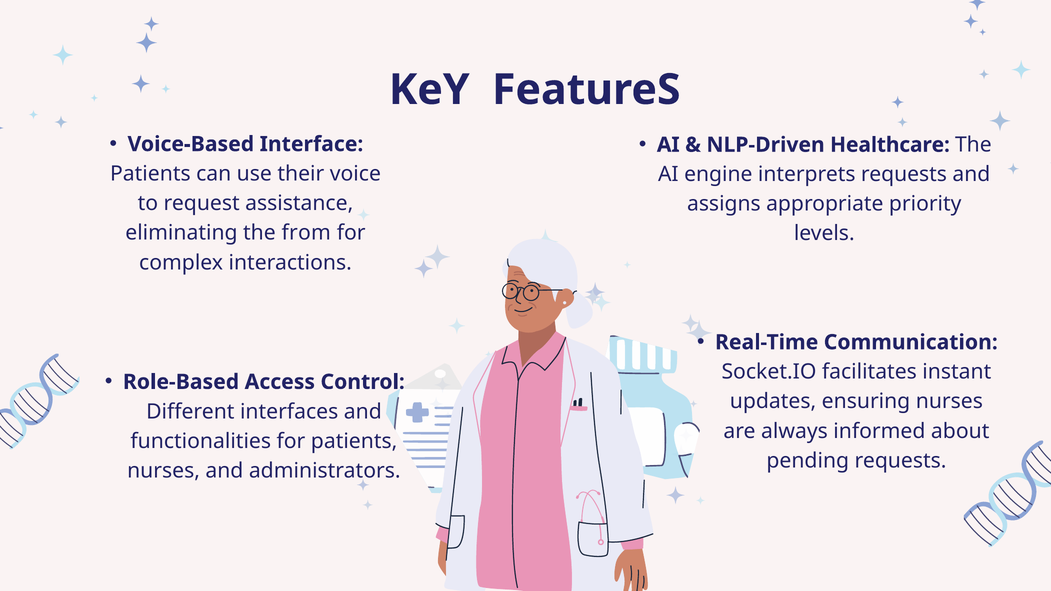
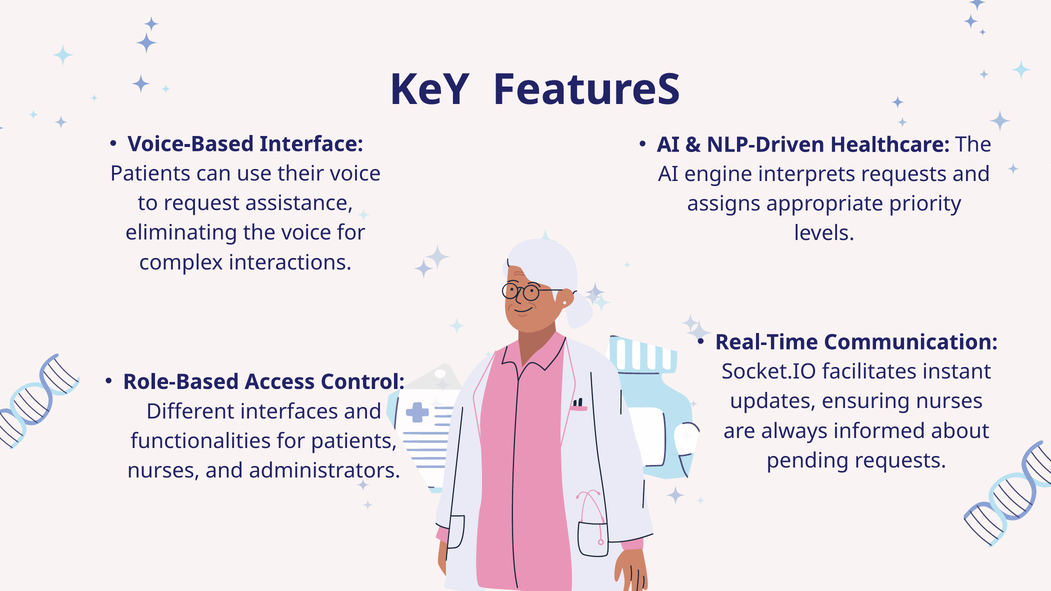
the from: from -> voice (306, 233)
